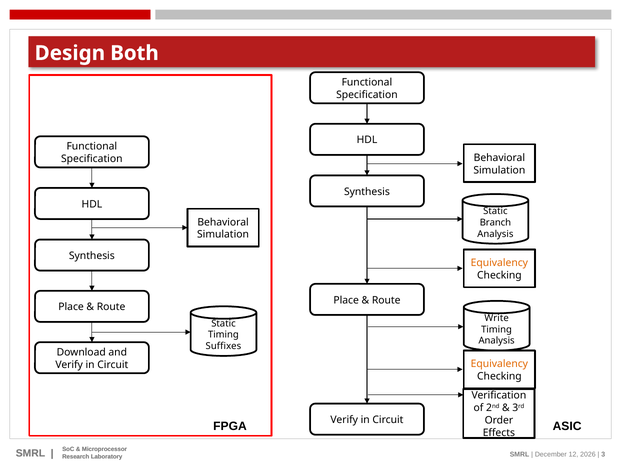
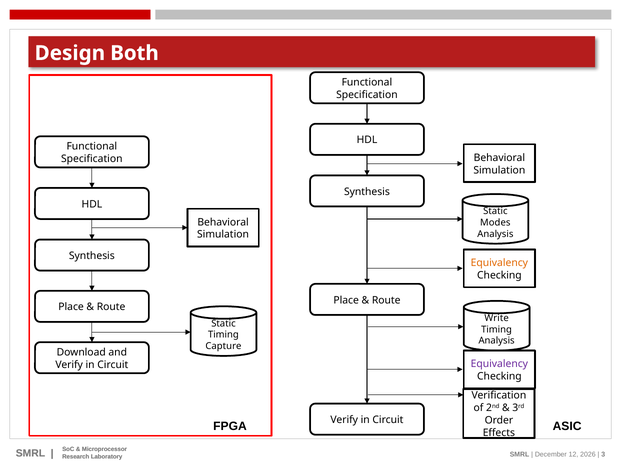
Branch: Branch -> Modes (495, 222)
Suffixes: Suffixes -> Capture (223, 346)
Equivalency colour: orange -> purple (499, 364)
